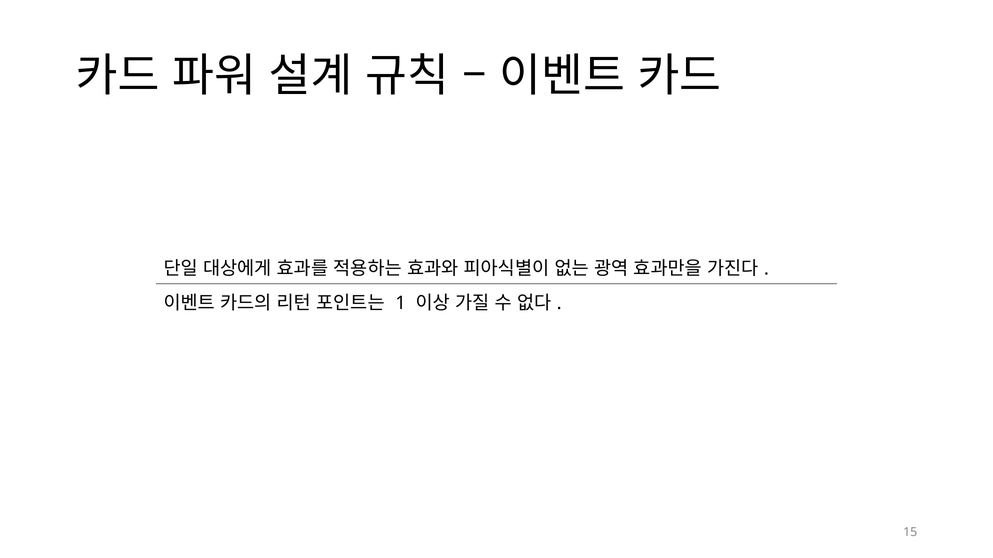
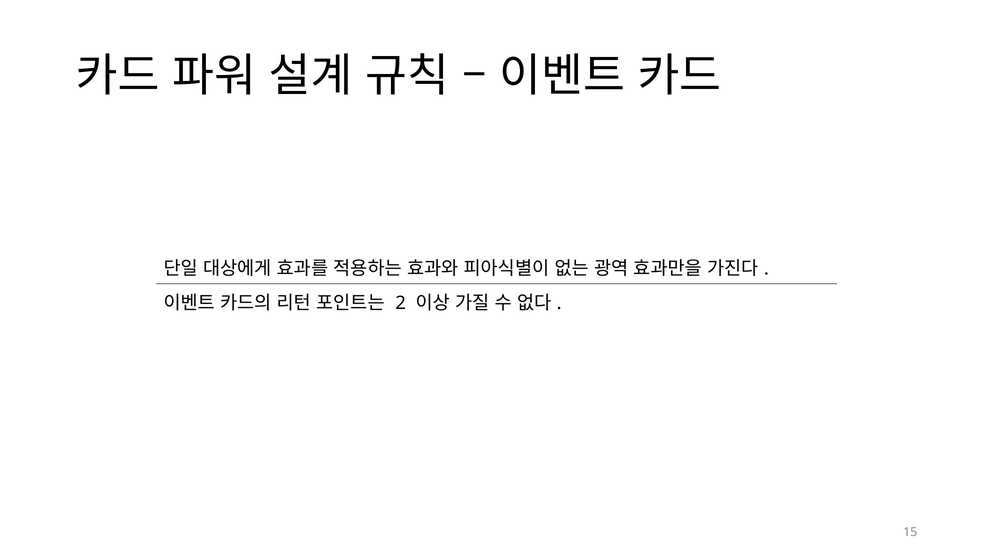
1: 1 -> 2 (401, 303)
